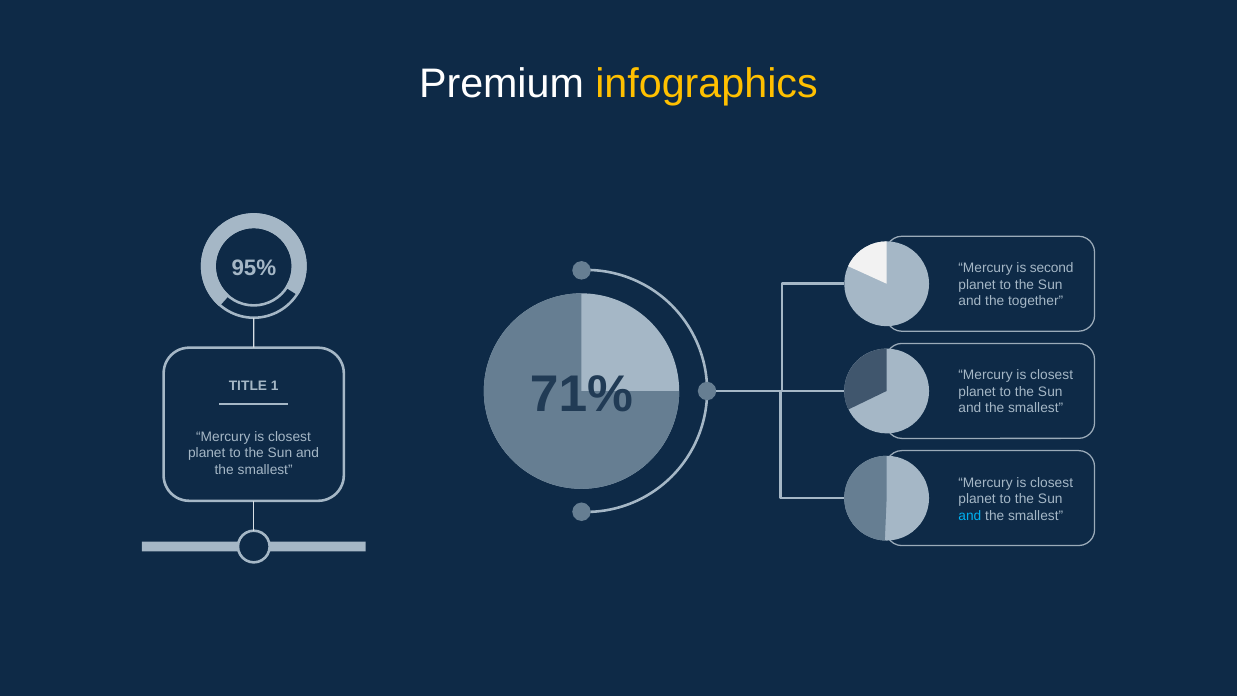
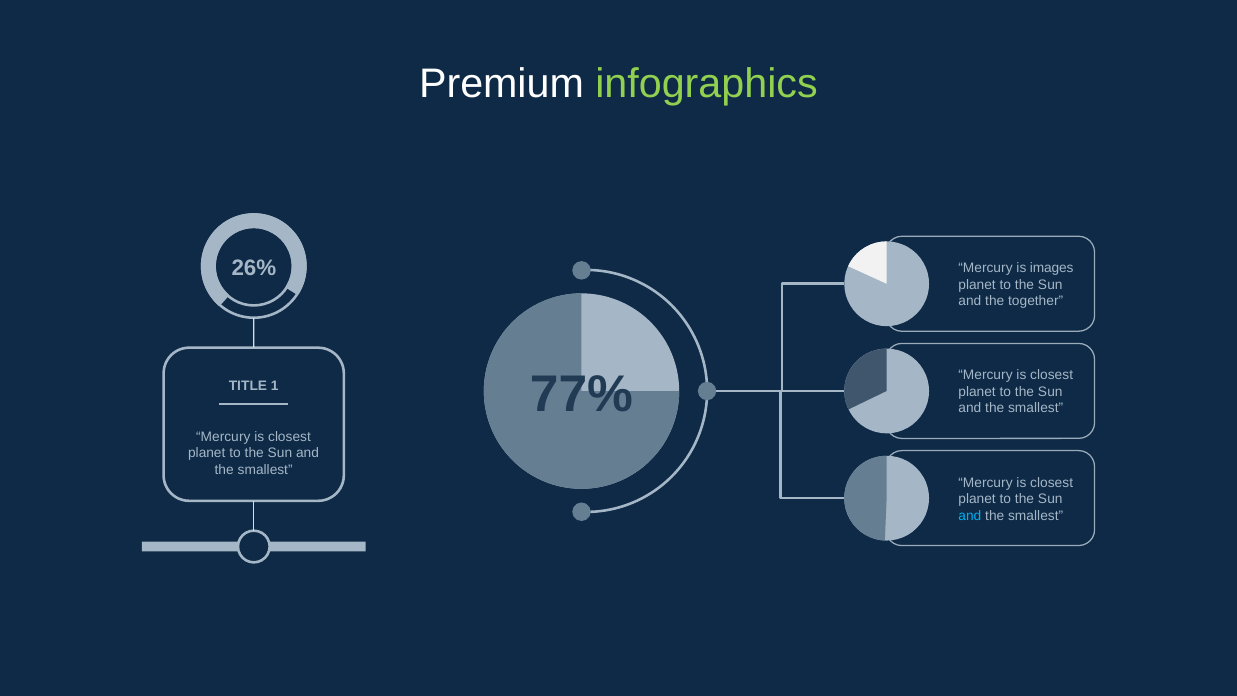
infographics colour: yellow -> light green (707, 84)
95%: 95% -> 26% (254, 268)
second: second -> images (1052, 268)
71%: 71% -> 77% (581, 395)
